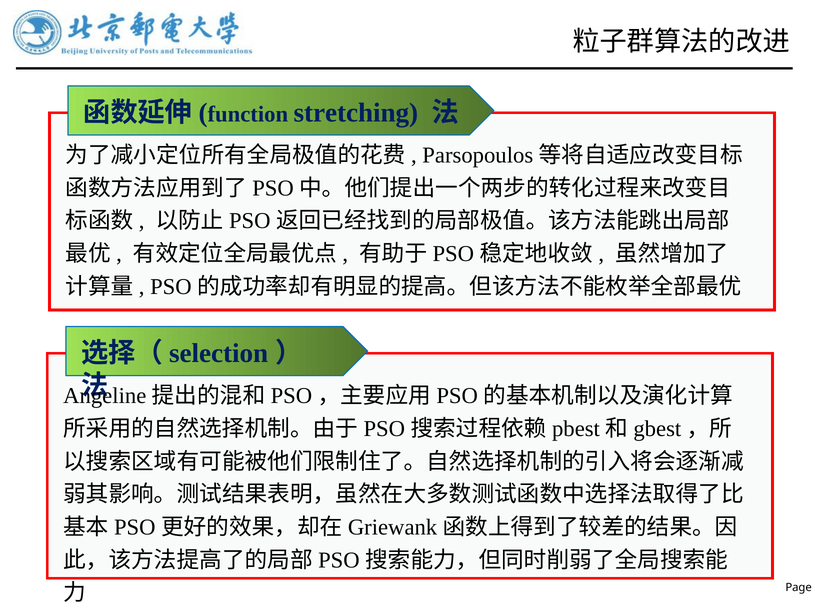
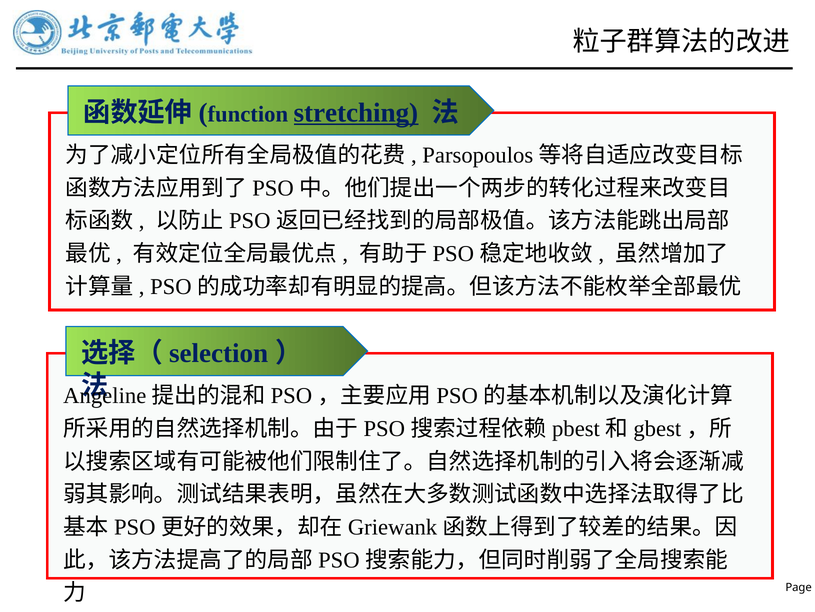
stretching underline: none -> present (356, 113)
